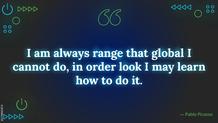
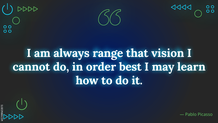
global: global -> vision (168, 53)
look: look -> best (130, 67)
